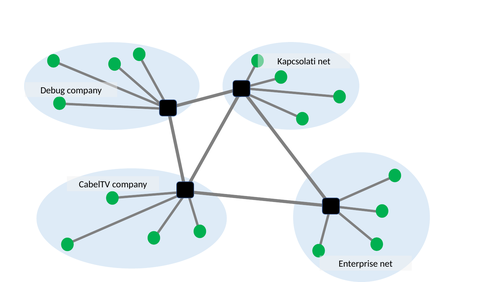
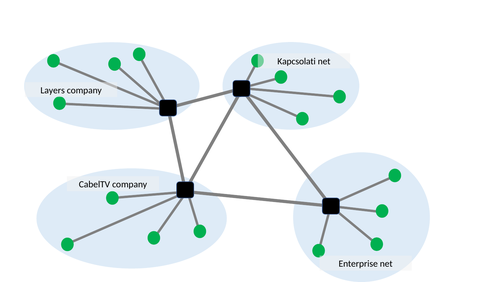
Debug: Debug -> Layers (53, 90)
